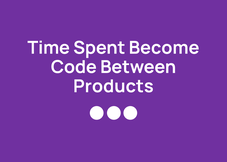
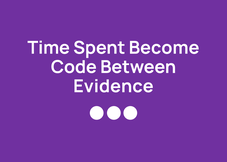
Products: Products -> Evidence (113, 86)
